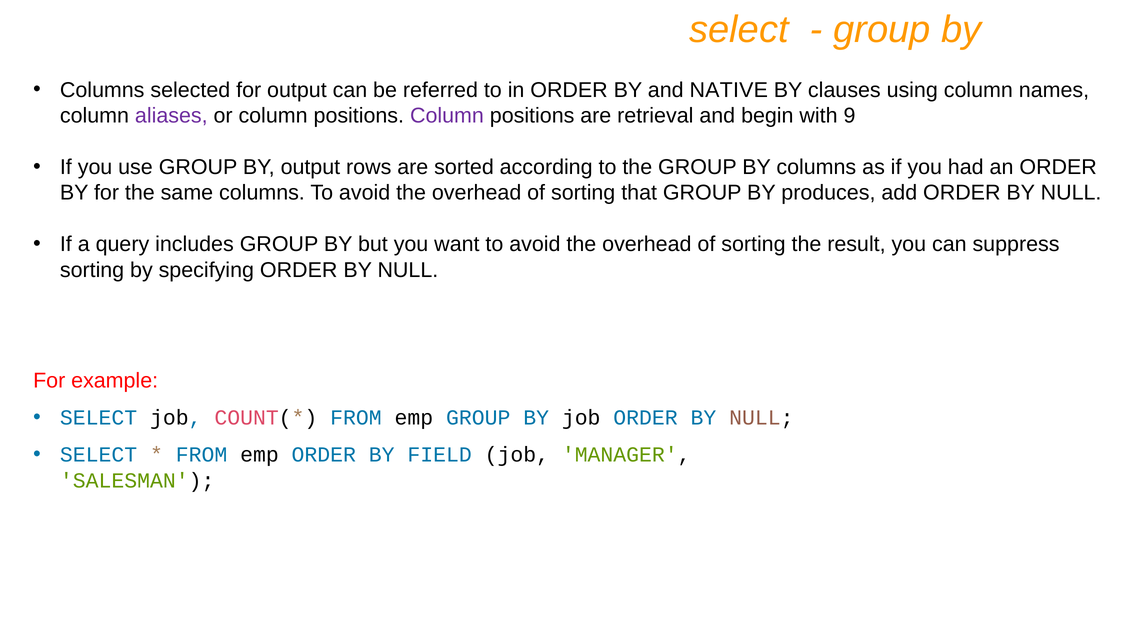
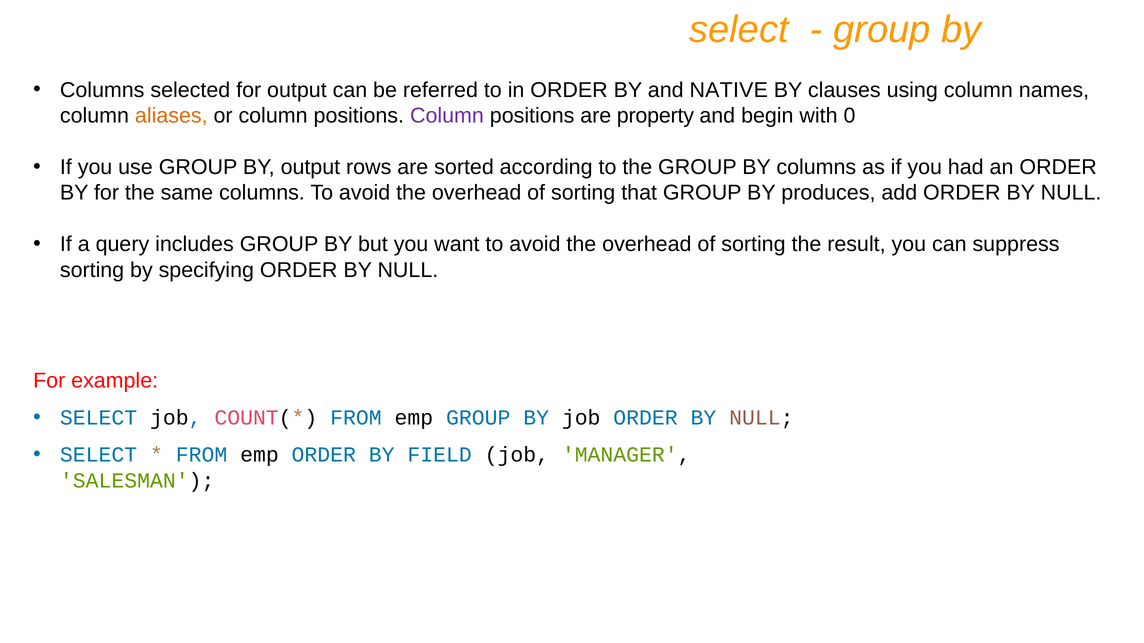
aliases colour: purple -> orange (171, 116)
retrieval: retrieval -> property (655, 116)
9: 9 -> 0 (850, 116)
